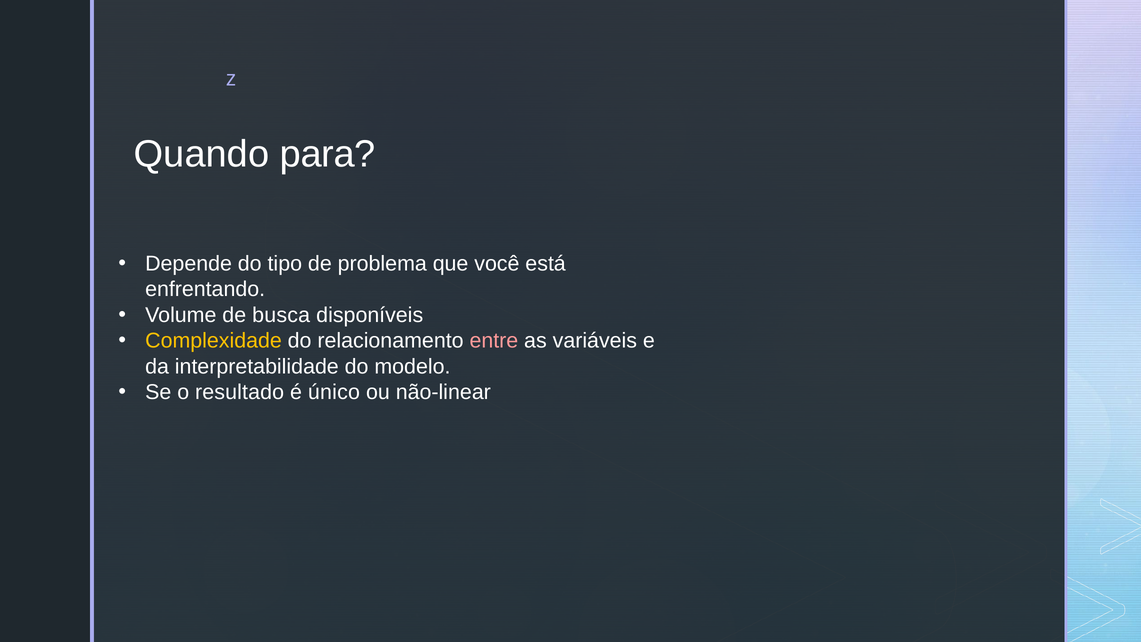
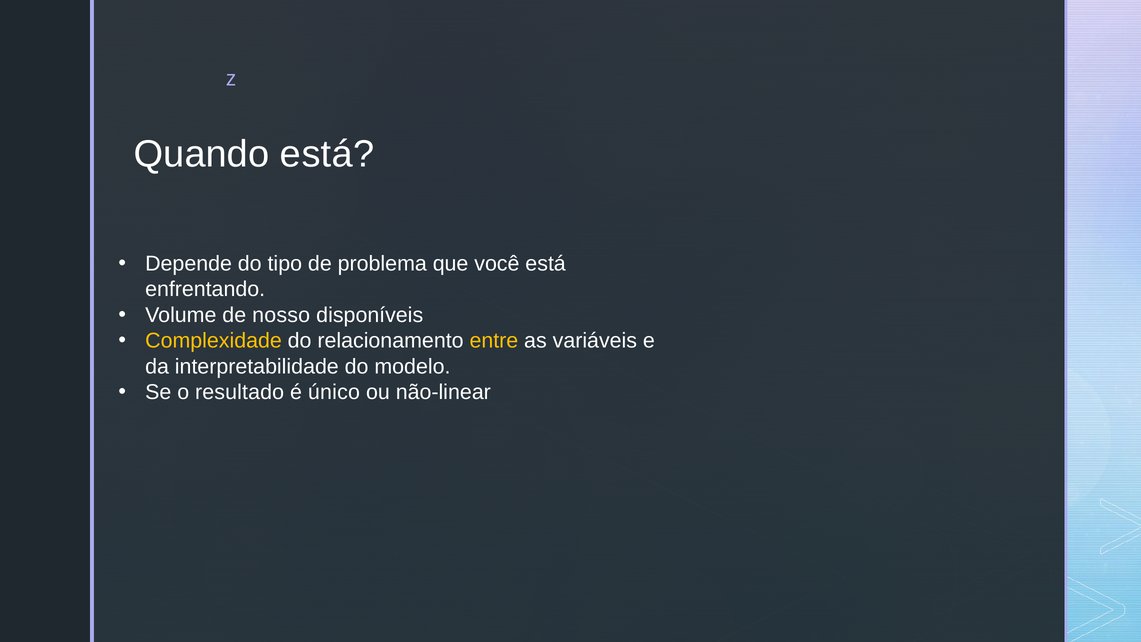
Quando para: para -> está (327, 154)
busca: busca -> nosso (281, 315)
entre colour: pink -> yellow (494, 341)
